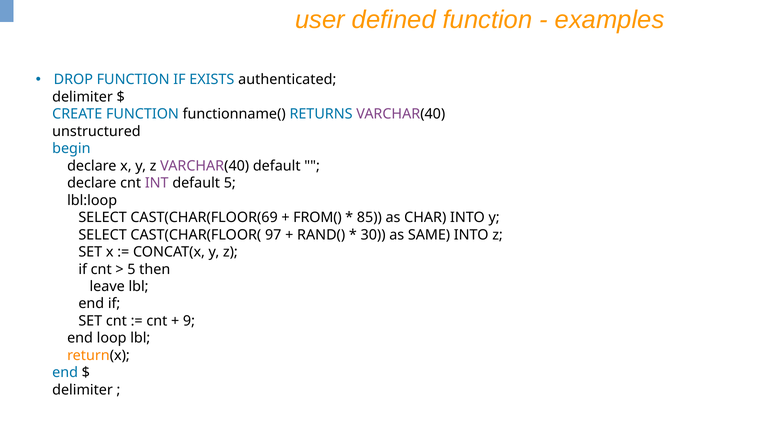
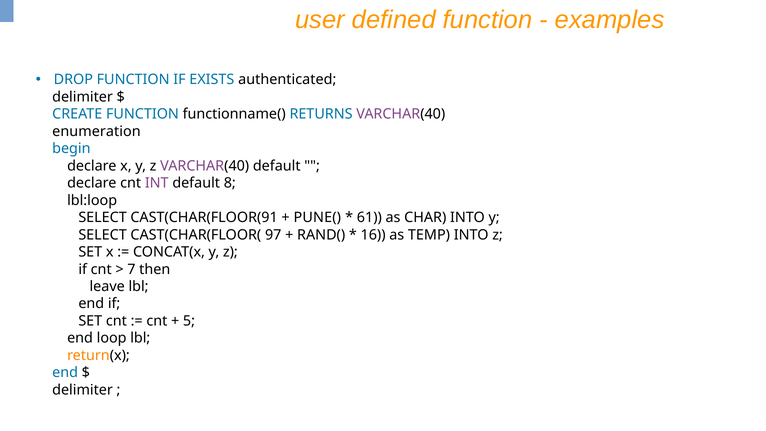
unstructured: unstructured -> enumeration (96, 131)
default 5: 5 -> 8 (230, 183)
CAST(CHAR(FLOOR(69: CAST(CHAR(FLOOR(69 -> CAST(CHAR(FLOOR(91 (204, 217)
FROM(: FROM( -> PUNE( (317, 217)
85: 85 -> 61 (369, 217)
30: 30 -> 16 (373, 235)
SAME: SAME -> TEMP (429, 235)
5: 5 -> 7 (131, 269)
9: 9 -> 5 (189, 321)
